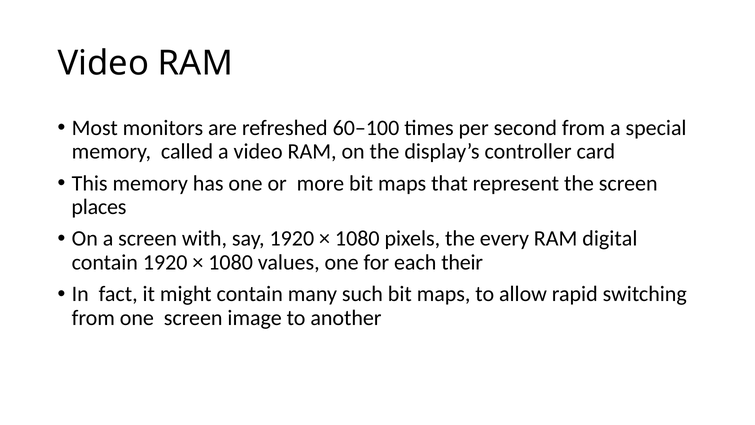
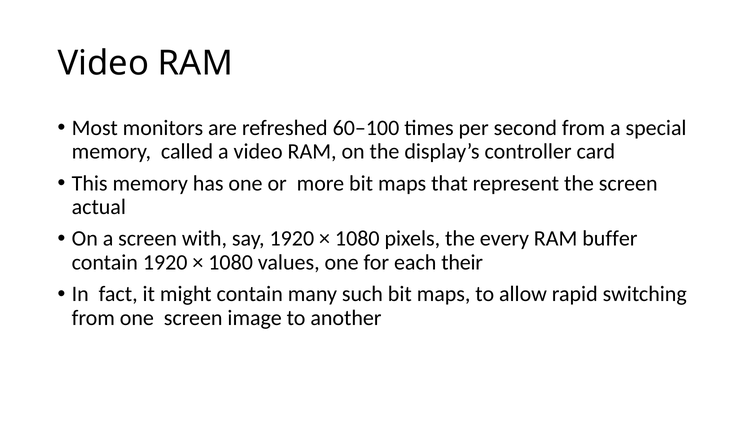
places: places -> actual (99, 207)
digital: digital -> buffer (610, 239)
